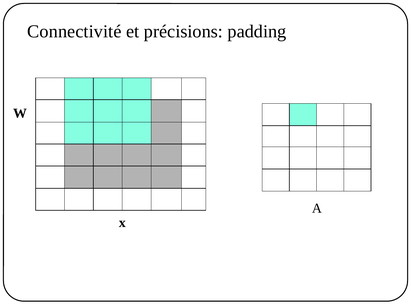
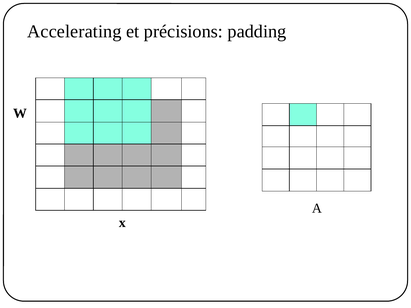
Connectivité: Connectivité -> Accelerating (74, 31)
